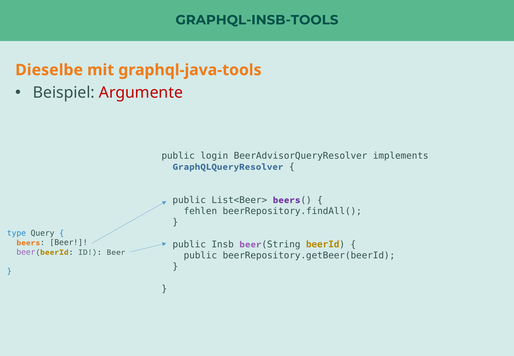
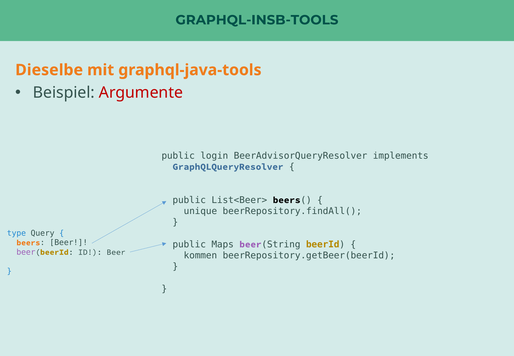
beers colour: purple -> black (287, 200)
fehlen: fehlen -> unique (200, 211)
Insb: Insb -> Maps (223, 244)
public: public -> kommen (200, 255)
